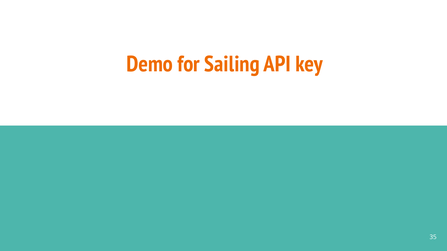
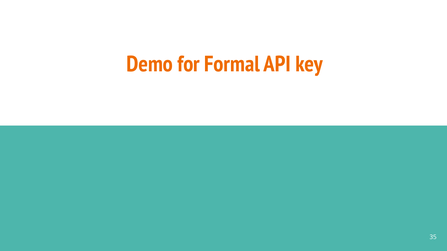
Sailing: Sailing -> Formal (232, 64)
